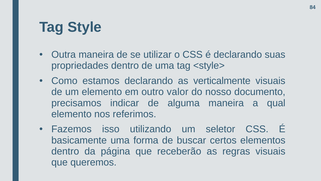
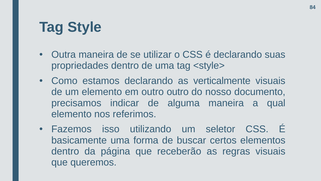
outro valor: valor -> outro (178, 92)
